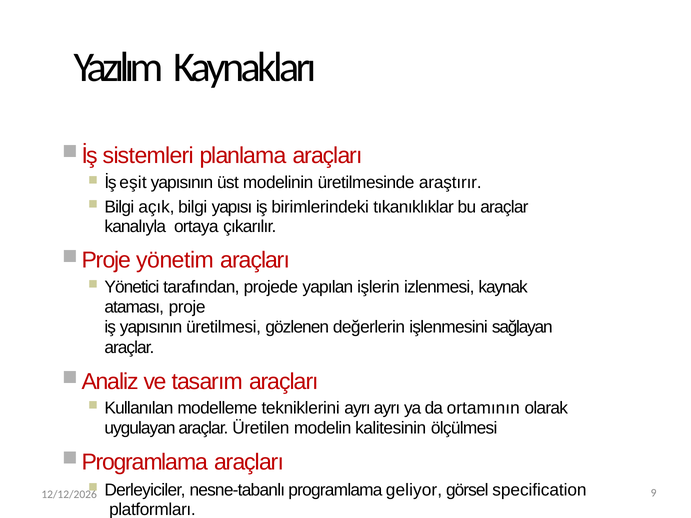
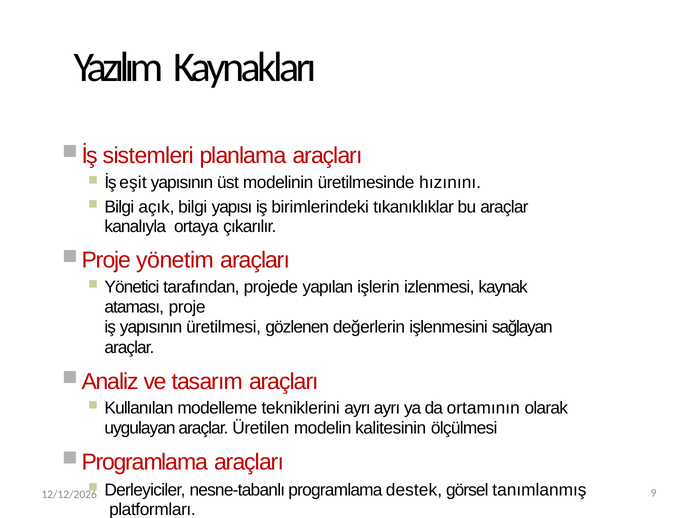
araştırır: araştırır -> hızınını (450, 183)
geliyor: geliyor -> destek (414, 490)
specification: specification -> tanımlanmış (539, 490)
